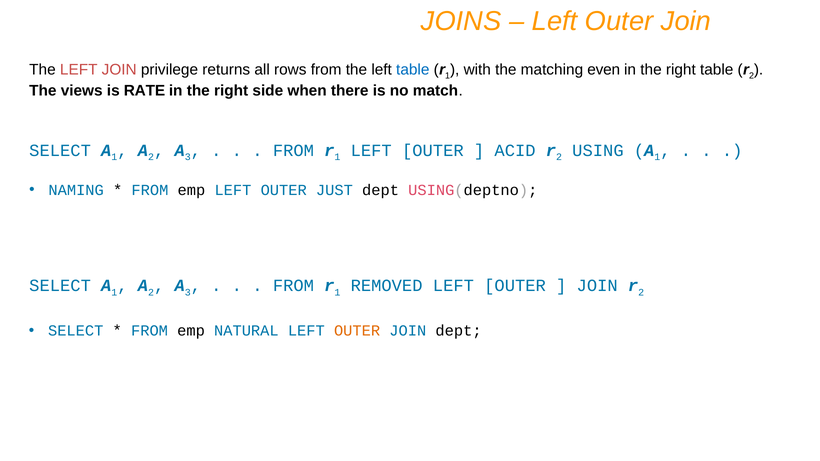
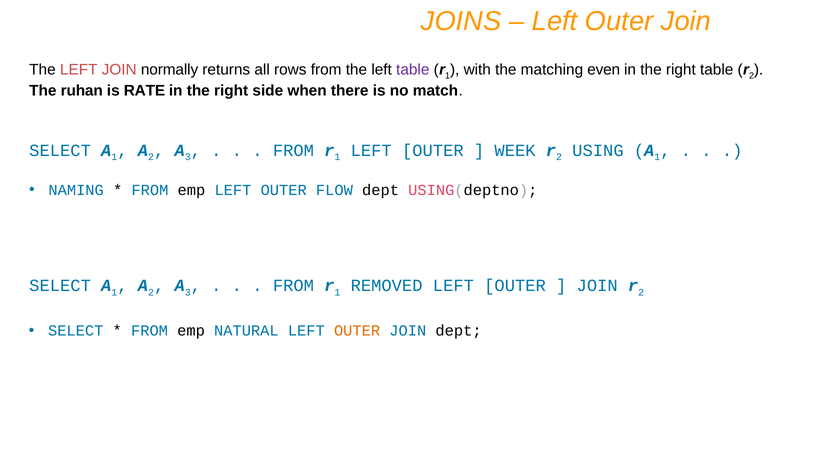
privilege: privilege -> normally (170, 70)
table colour: blue -> purple (413, 70)
views: views -> ruhan (82, 91)
ACID: ACID -> WEEK (515, 151)
JUST: JUST -> FLOW (334, 190)
